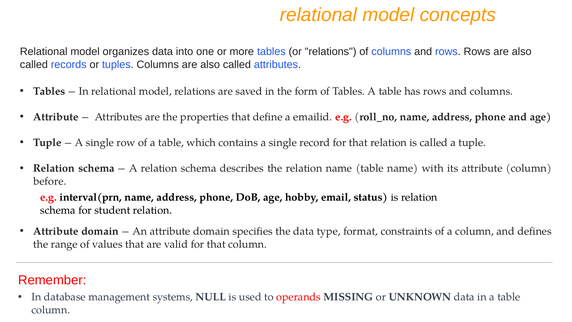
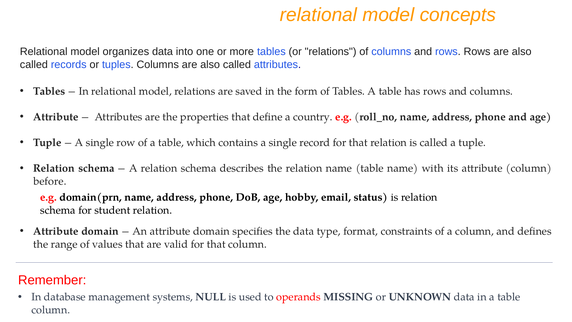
emailid: emailid -> country (313, 117)
interval(prn: interval(prn -> domain(prn (91, 197)
